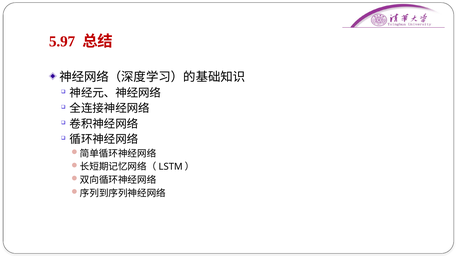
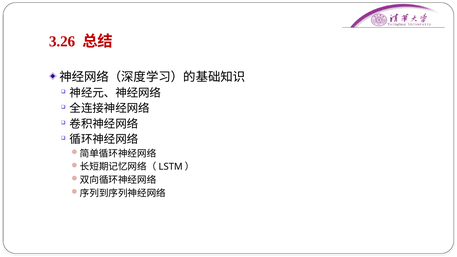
5.97: 5.97 -> 3.26 (62, 42)
